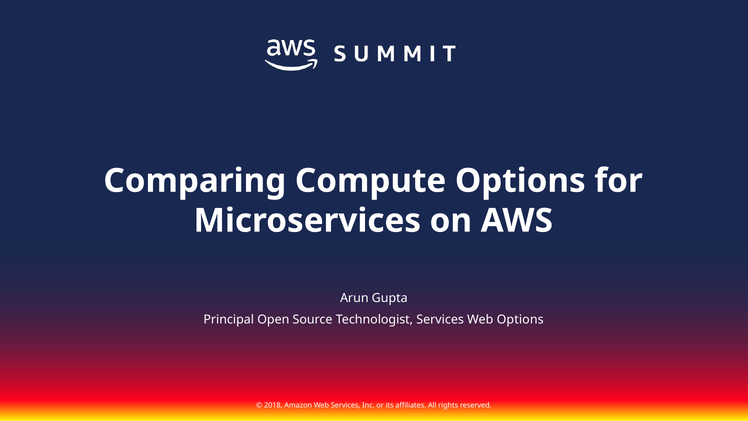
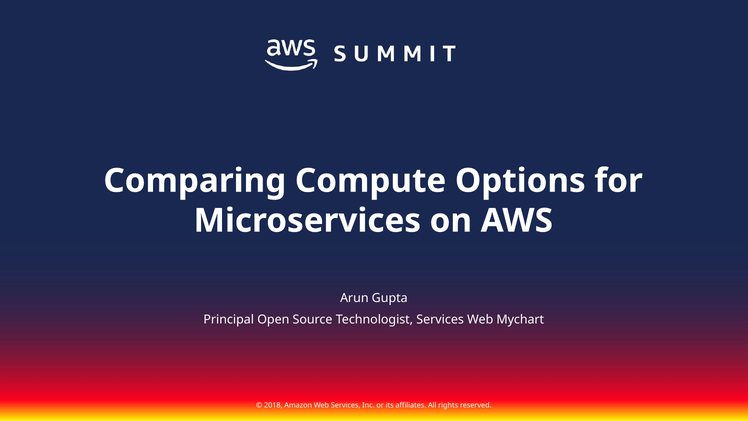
Web Options: Options -> Mychart (520, 319)
